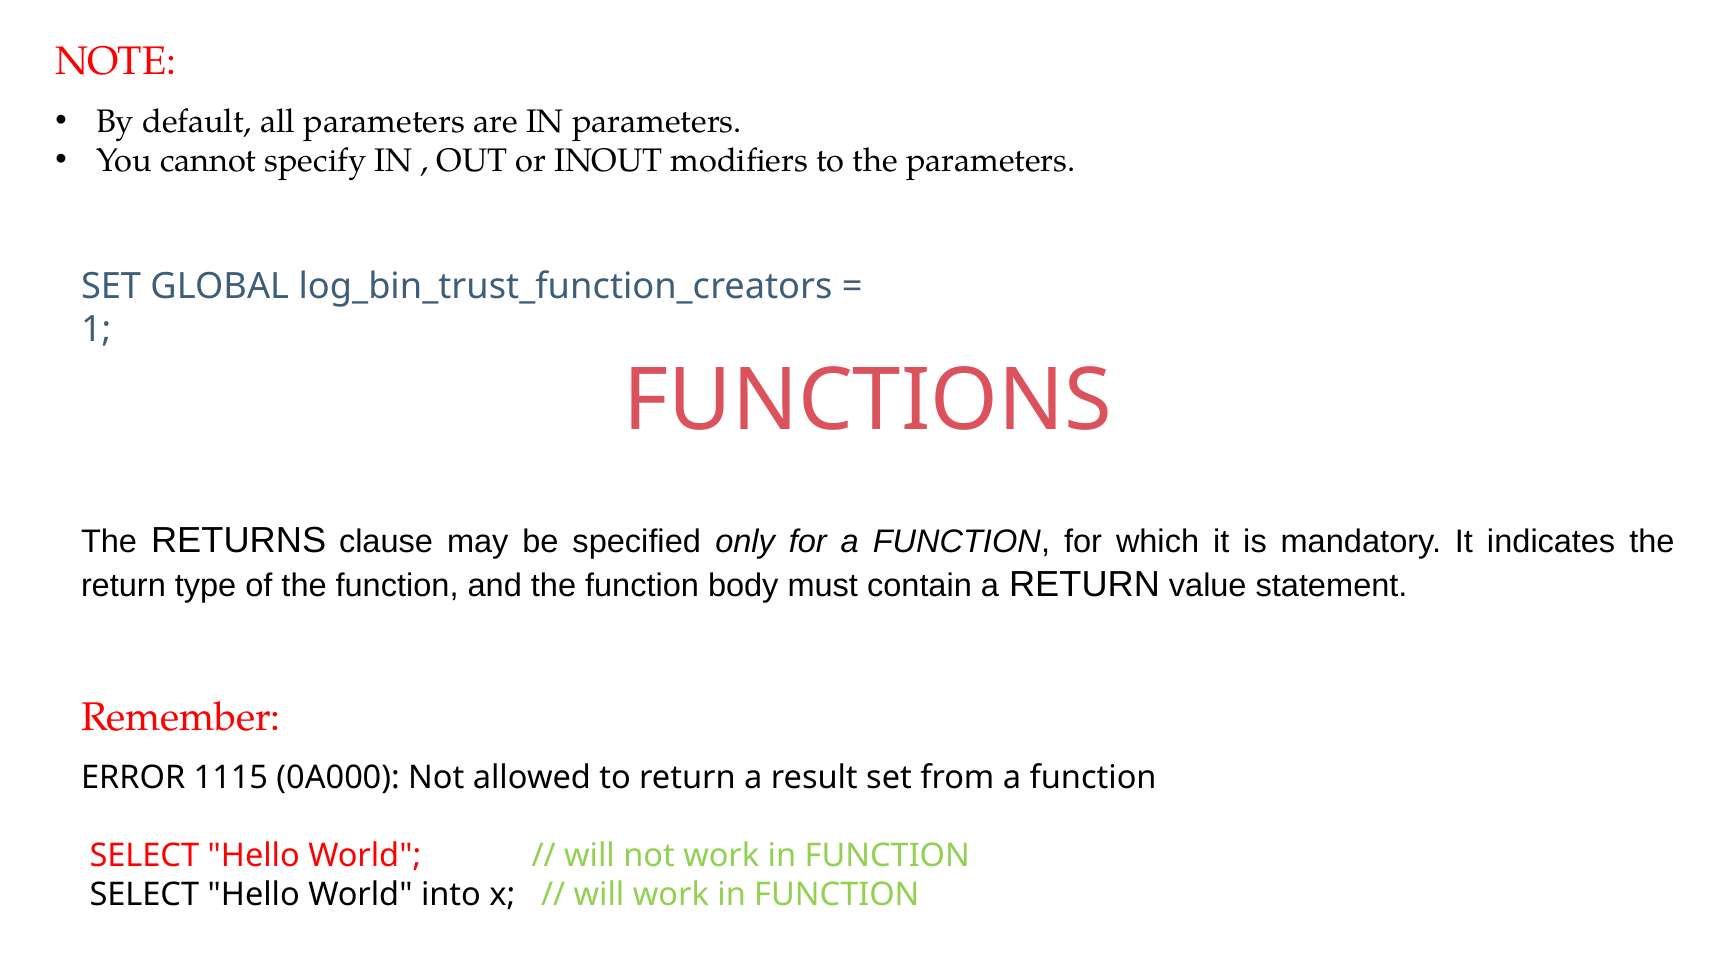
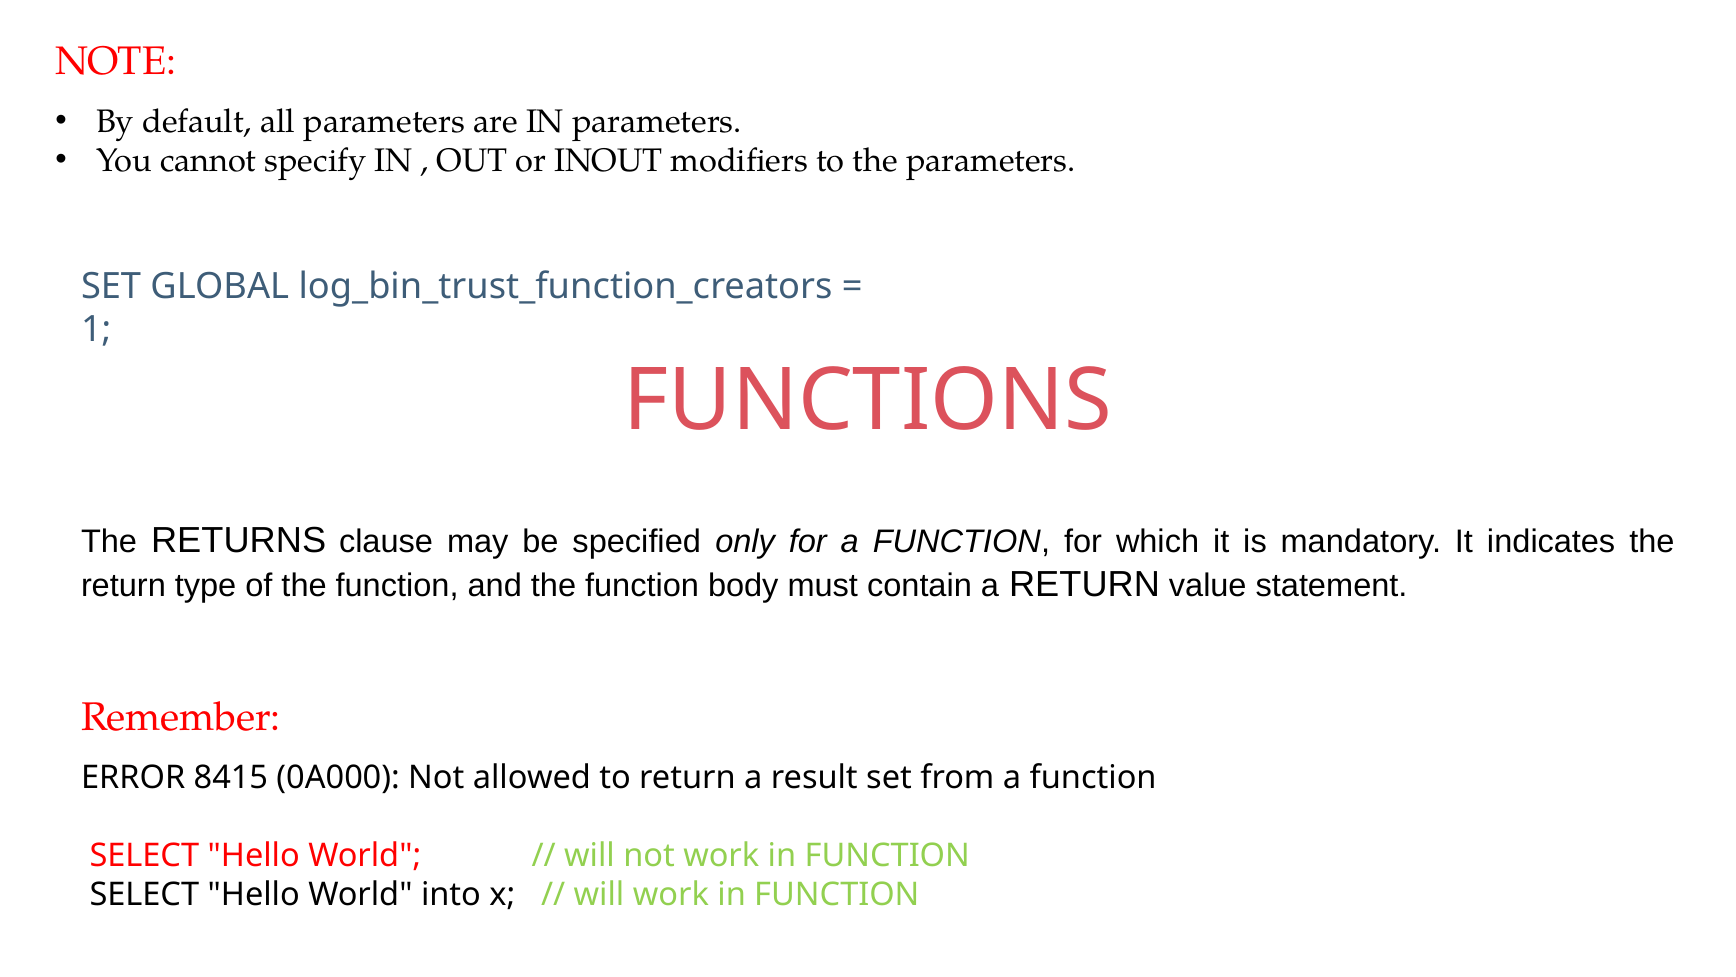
1115: 1115 -> 8415 (231, 777)
